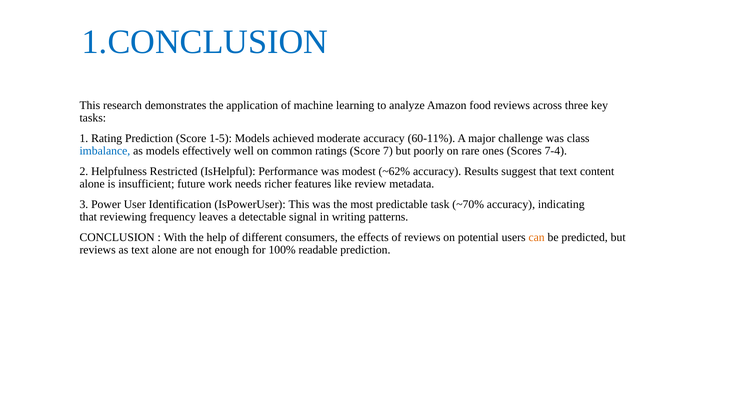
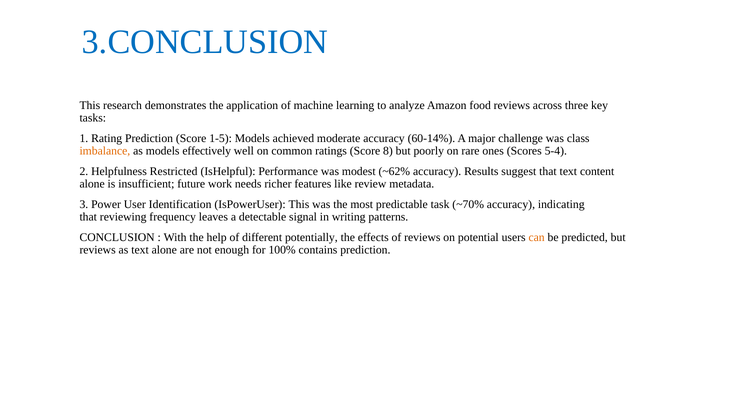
1.CONCLUSION: 1.CONCLUSION -> 3.CONCLUSION (205, 42)
60-11%: 60-11% -> 60-14% (431, 138)
imbalance colour: blue -> orange (105, 151)
7: 7 -> 8 (388, 151)
7-4: 7-4 -> 5-4 (556, 151)
consumers: consumers -> potentially (311, 237)
readable: readable -> contains (318, 250)
